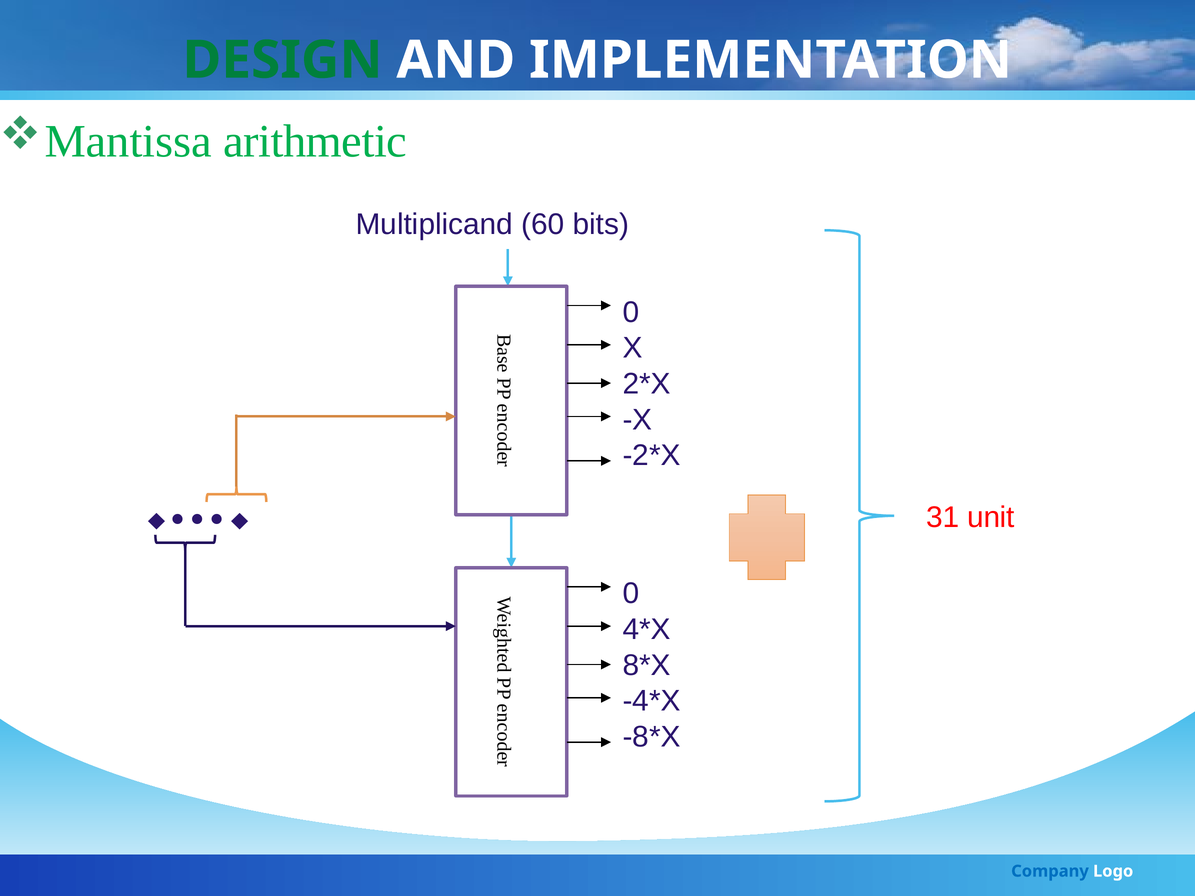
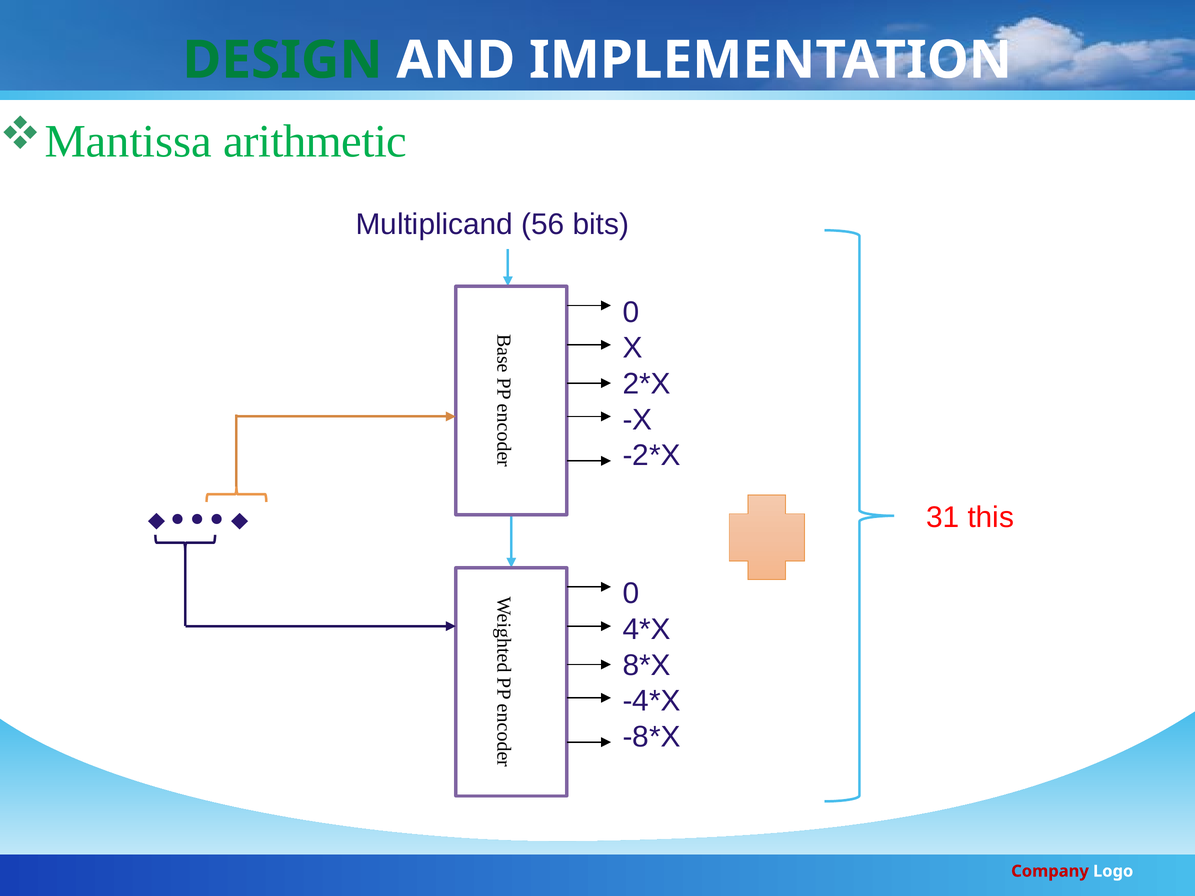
60: 60 -> 56 (543, 224)
unit: unit -> this (991, 517)
Company colour: blue -> red (1050, 871)
